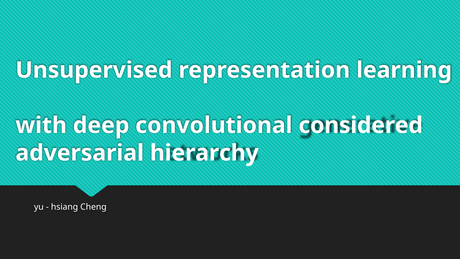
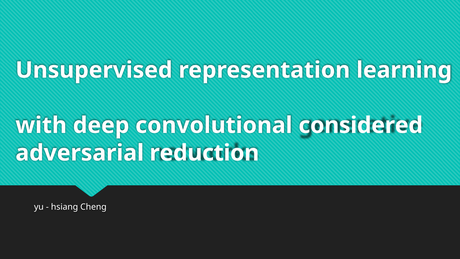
hierarchy: hierarchy -> reduction (204, 153)
